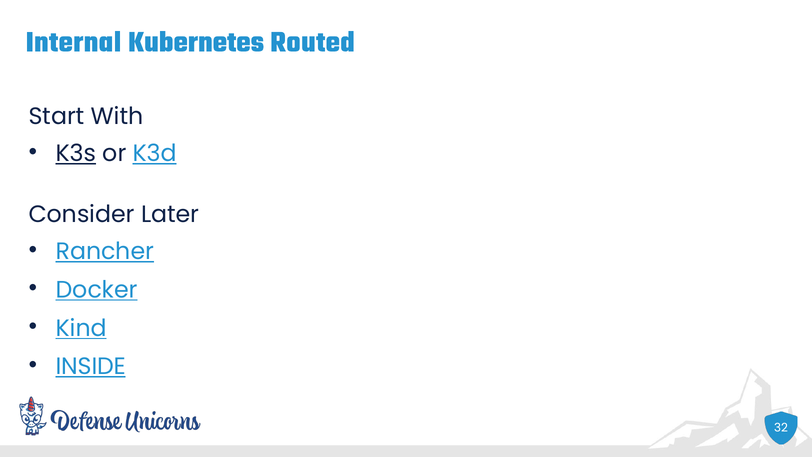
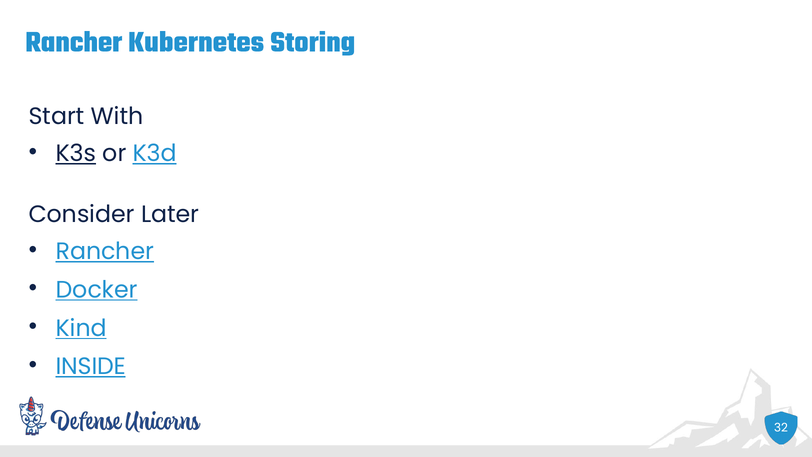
Internal: Internal -> Rancher (74, 41)
Routed: Routed -> Storing (313, 41)
